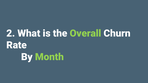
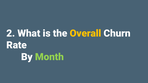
Overall colour: light green -> yellow (85, 33)
